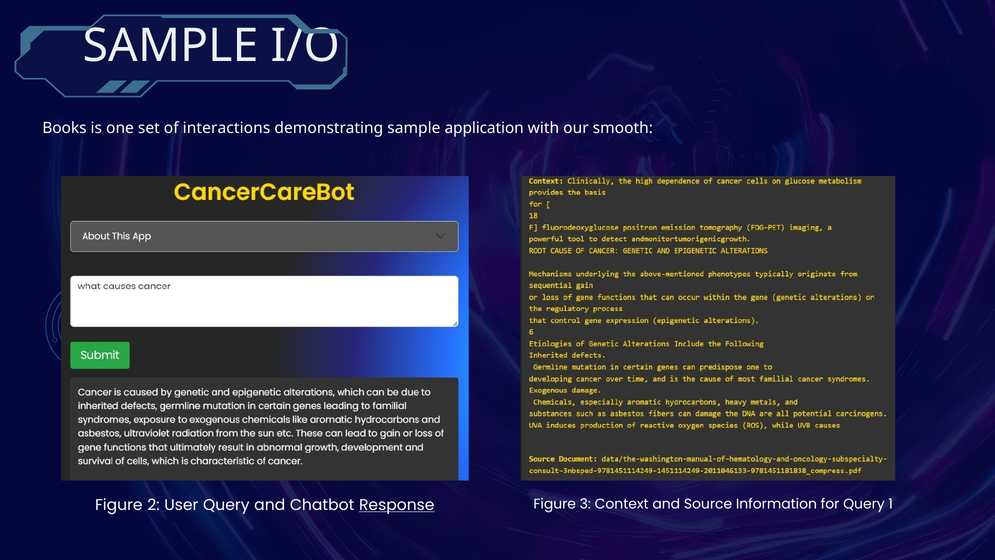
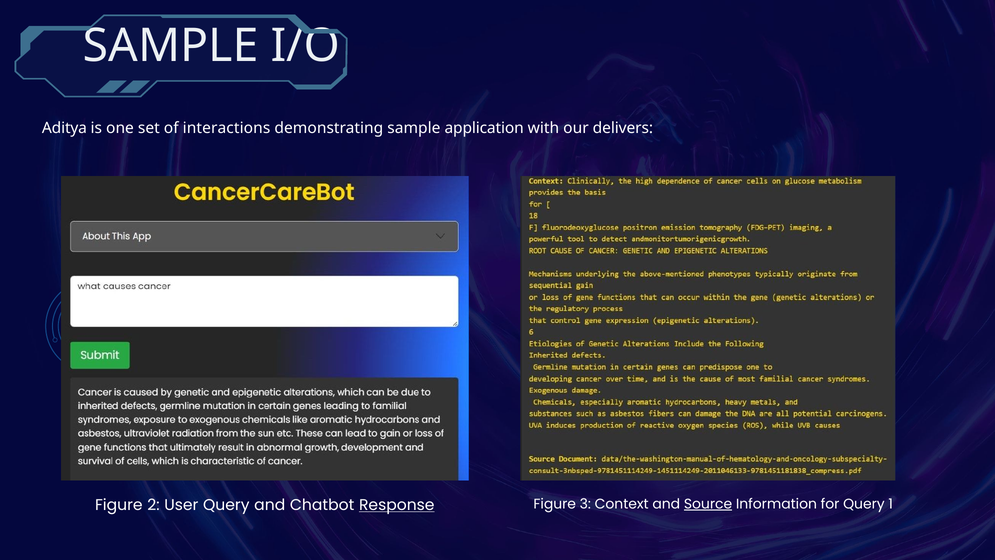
Books: Books -> Aditya (64, 128)
smooth: smooth -> delivers (623, 128)
Source underline: none -> present (708, 504)
